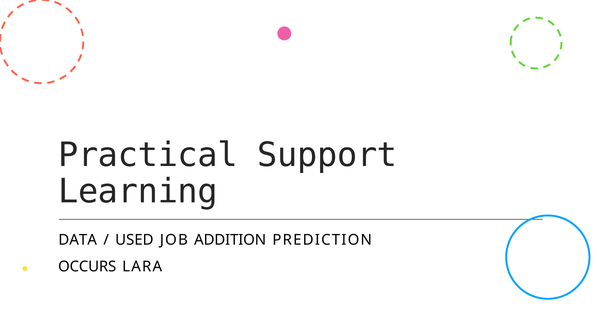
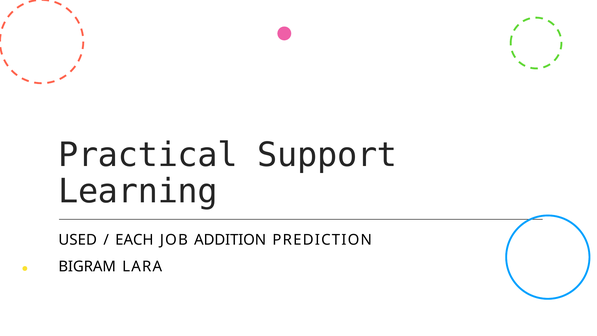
DATA: DATA -> USED (78, 240)
USED: USED -> EACH (134, 240)
OCCURS: OCCURS -> BIGRAM (87, 266)
